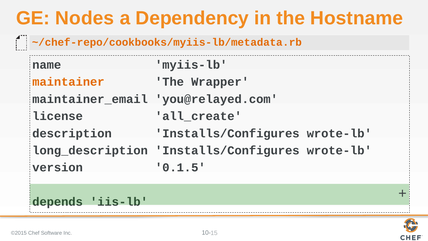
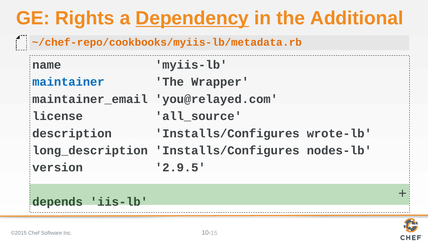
Nodes: Nodes -> Rights (85, 18)
Dependency underline: none -> present (192, 18)
Hostname: Hostname -> Additional (357, 18)
maintainer colour: orange -> blue (68, 82)
all_create: all_create -> all_source (198, 116)
long_description Installs/Configures wrote-lb: wrote-lb -> nodes-lb (339, 150)
0.1.5: 0.1.5 -> 2.9.5 (180, 167)
